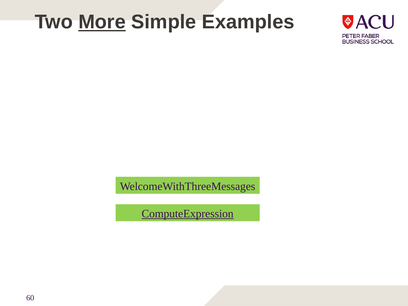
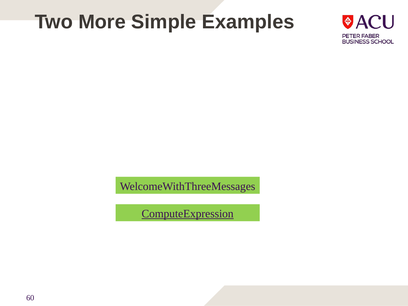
More underline: present -> none (102, 22)
